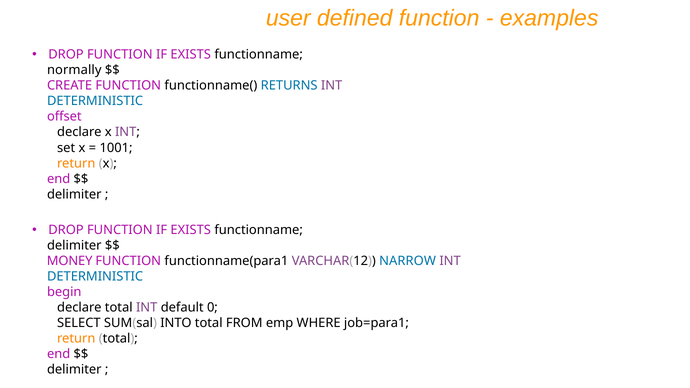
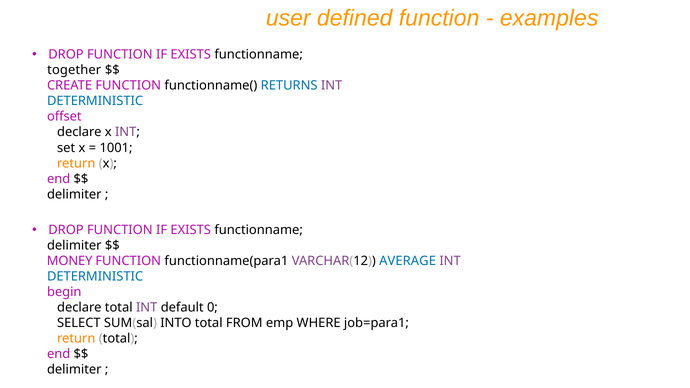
normally: normally -> together (74, 70)
NARROW: NARROW -> AVERAGE (408, 261)
